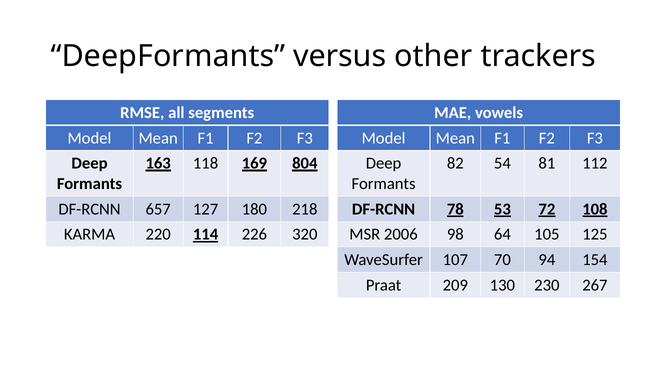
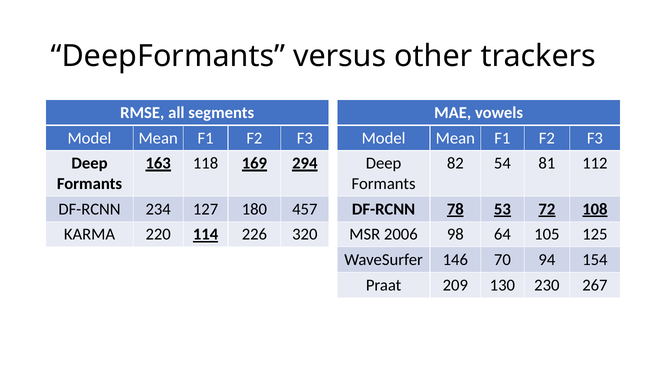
804: 804 -> 294 (305, 163)
657: 657 -> 234 (158, 209)
218: 218 -> 457 (305, 209)
107: 107 -> 146 (455, 259)
